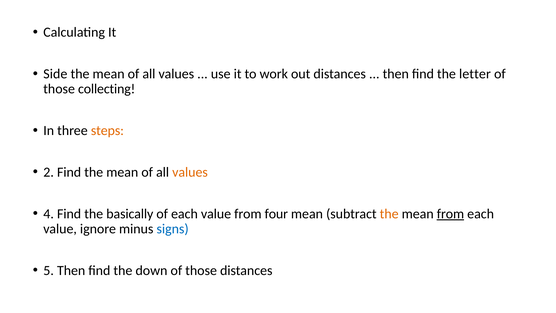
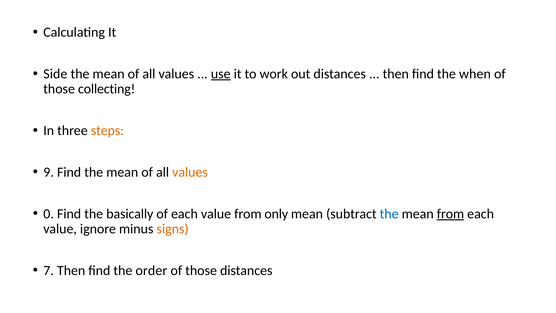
use underline: none -> present (221, 74)
letter: letter -> when (475, 74)
2: 2 -> 9 (49, 172)
4: 4 -> 0 (49, 214)
four: four -> only (276, 214)
the colour: orange -> blue (389, 214)
signs colour: blue -> orange (173, 229)
5: 5 -> 7 (49, 270)
down: down -> order (151, 270)
